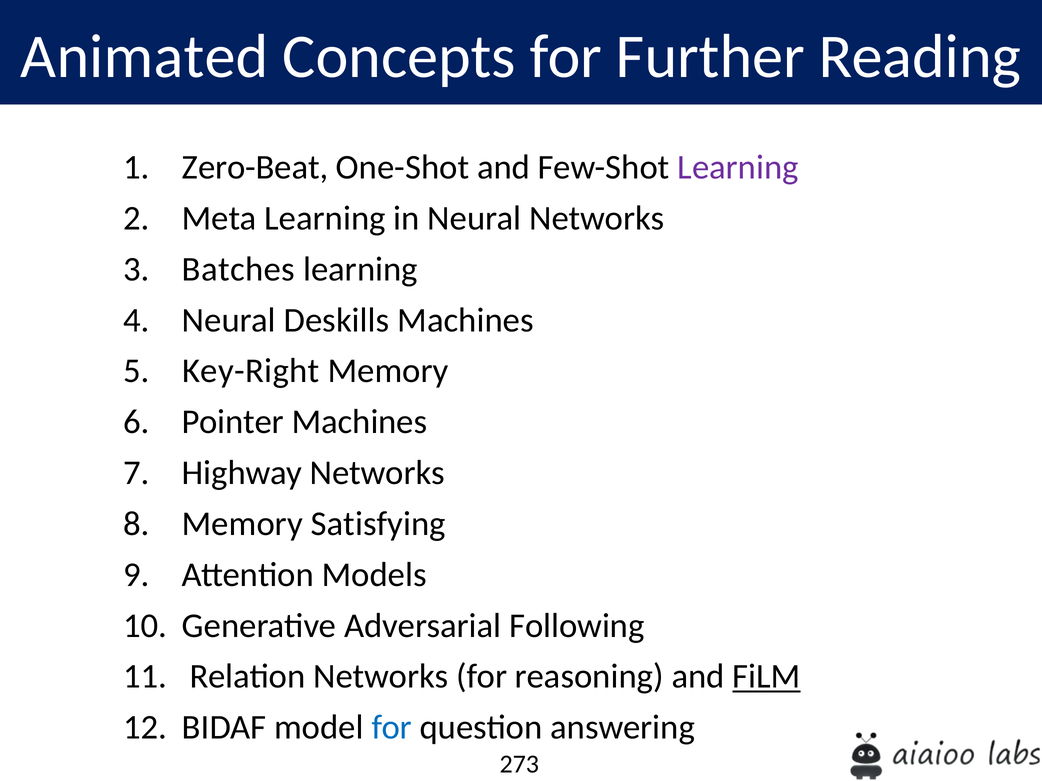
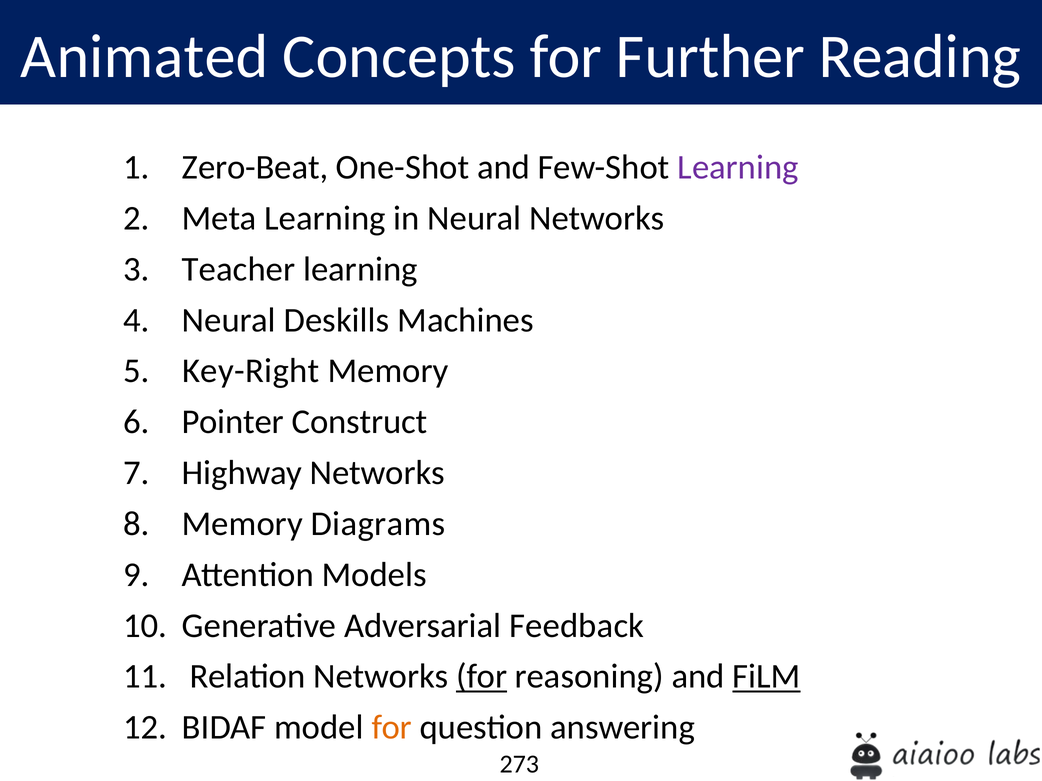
Batches: Batches -> Teacher (239, 269)
Pointer Machines: Machines -> Construct (360, 422)
Satisfying: Satisfying -> Diagrams (378, 524)
Following: Following -> Feedback (577, 626)
for underline: none -> present (482, 677)
for colour: blue -> orange (392, 728)
